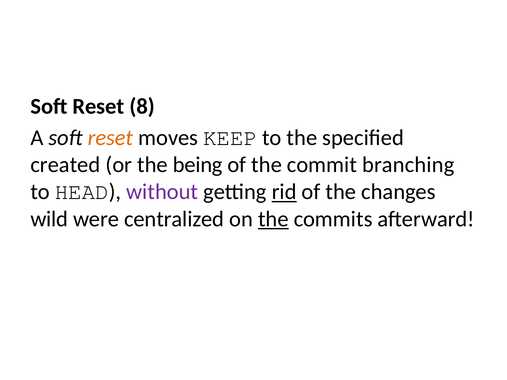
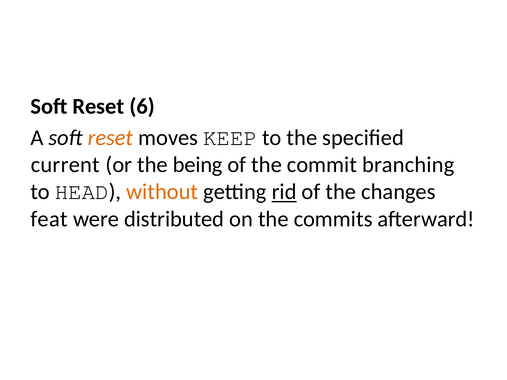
8: 8 -> 6 (142, 106)
created: created -> current (65, 165)
without colour: purple -> orange (162, 192)
wild: wild -> feat (49, 219)
centralized: centralized -> distributed (174, 219)
the underline: present -> none (273, 219)
